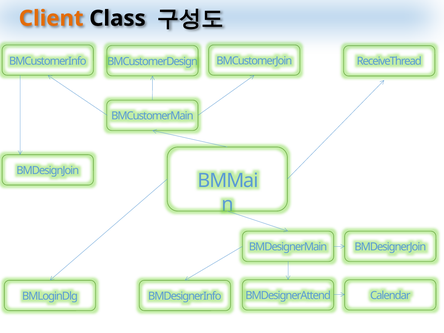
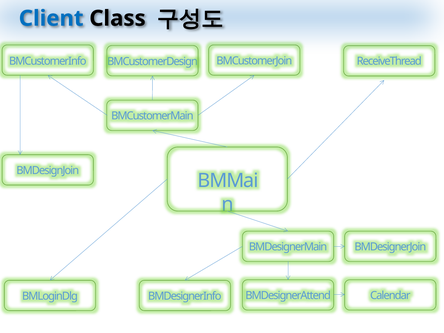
Client colour: orange -> blue (51, 18)
